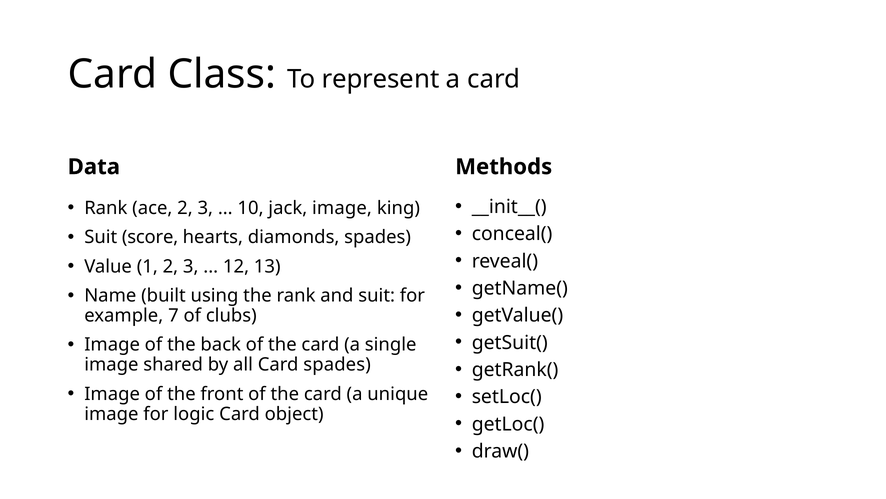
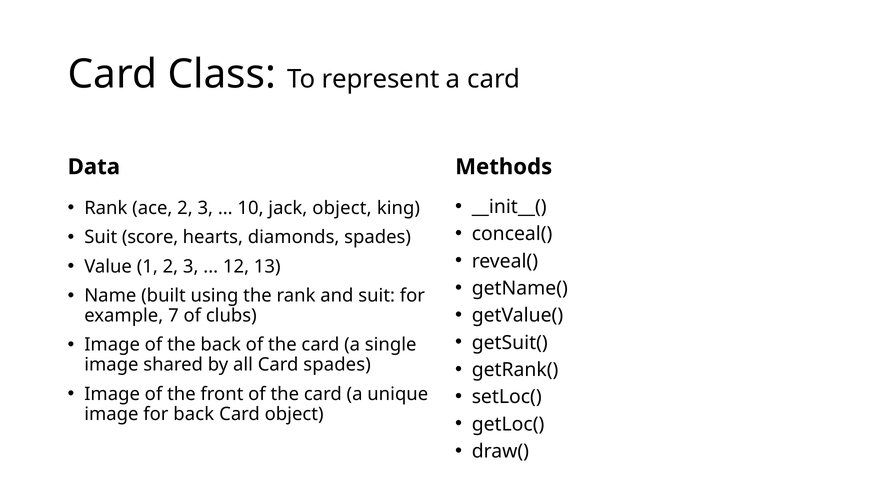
jack image: image -> object (342, 208)
for logic: logic -> back (194, 413)
